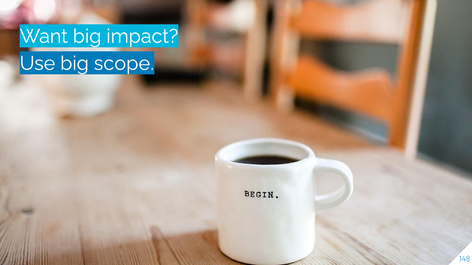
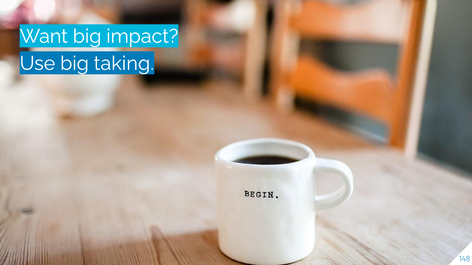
scope: scope -> taking (124, 63)
